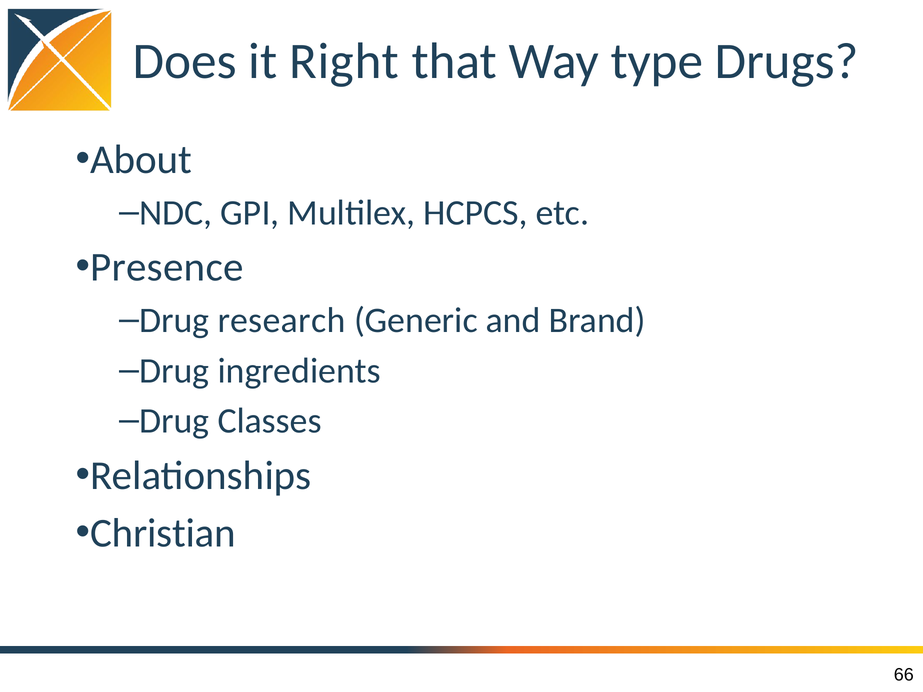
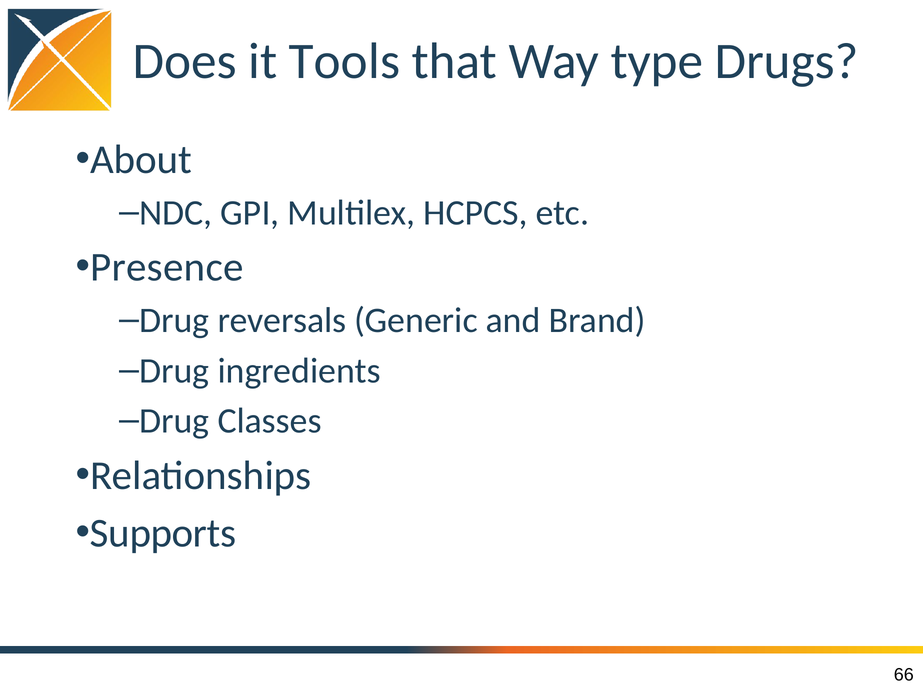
Right: Right -> Tools (344, 61)
research: research -> reversals (282, 321)
Christian: Christian -> Supports (163, 533)
